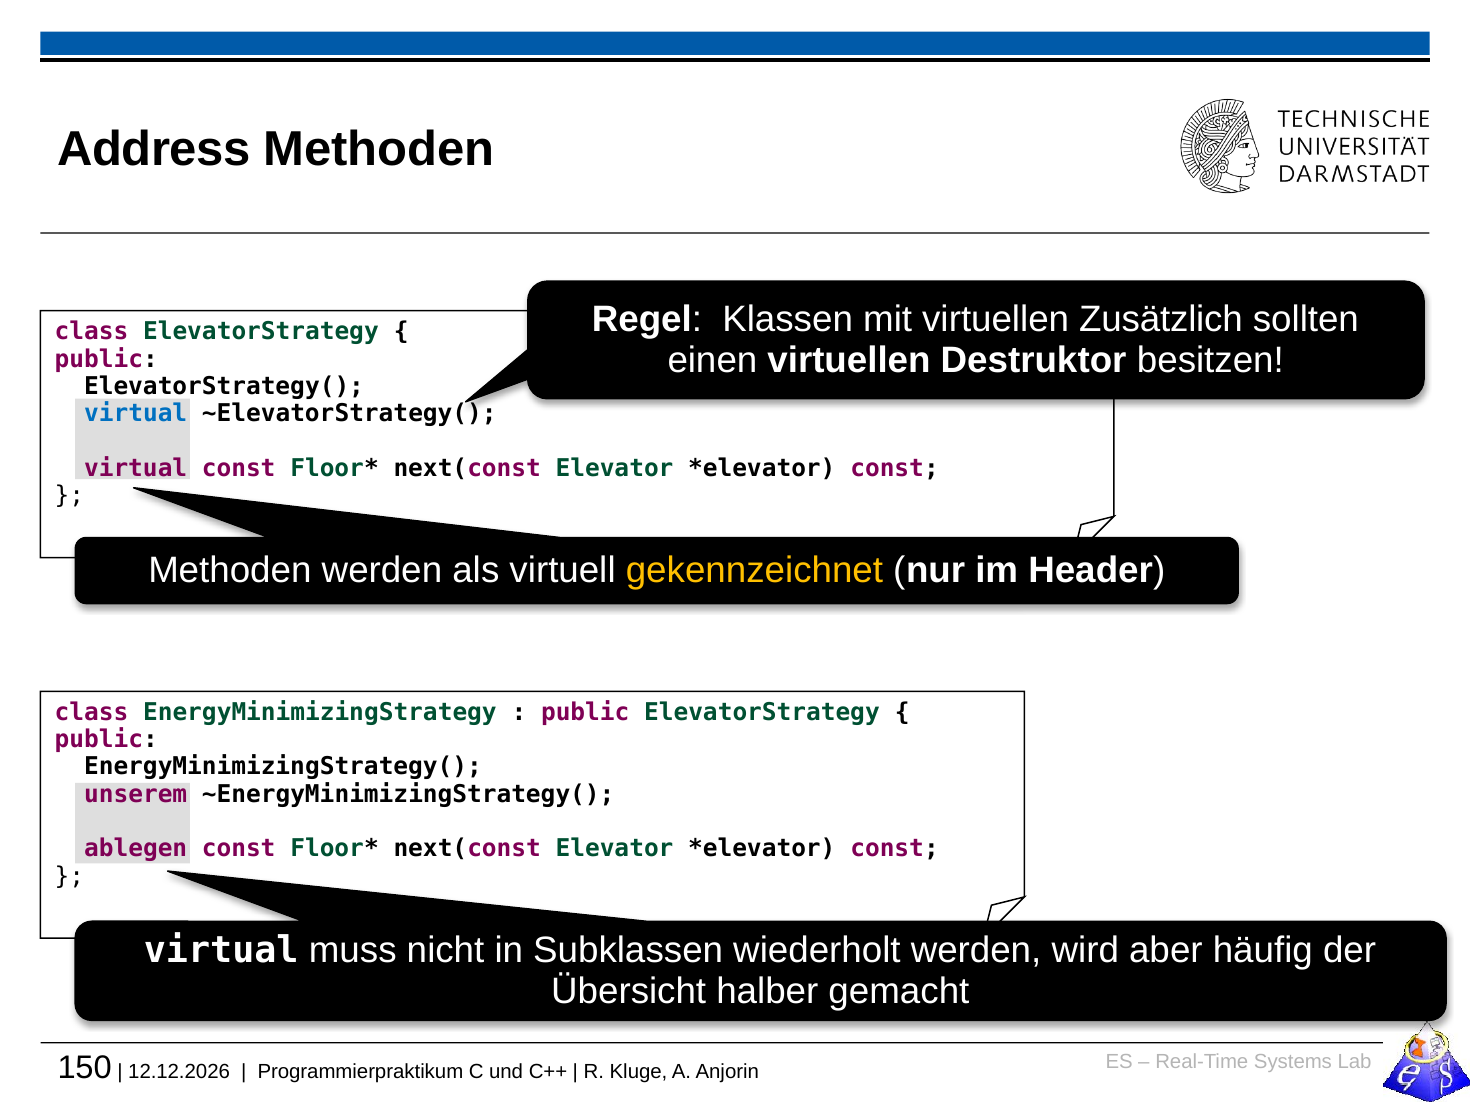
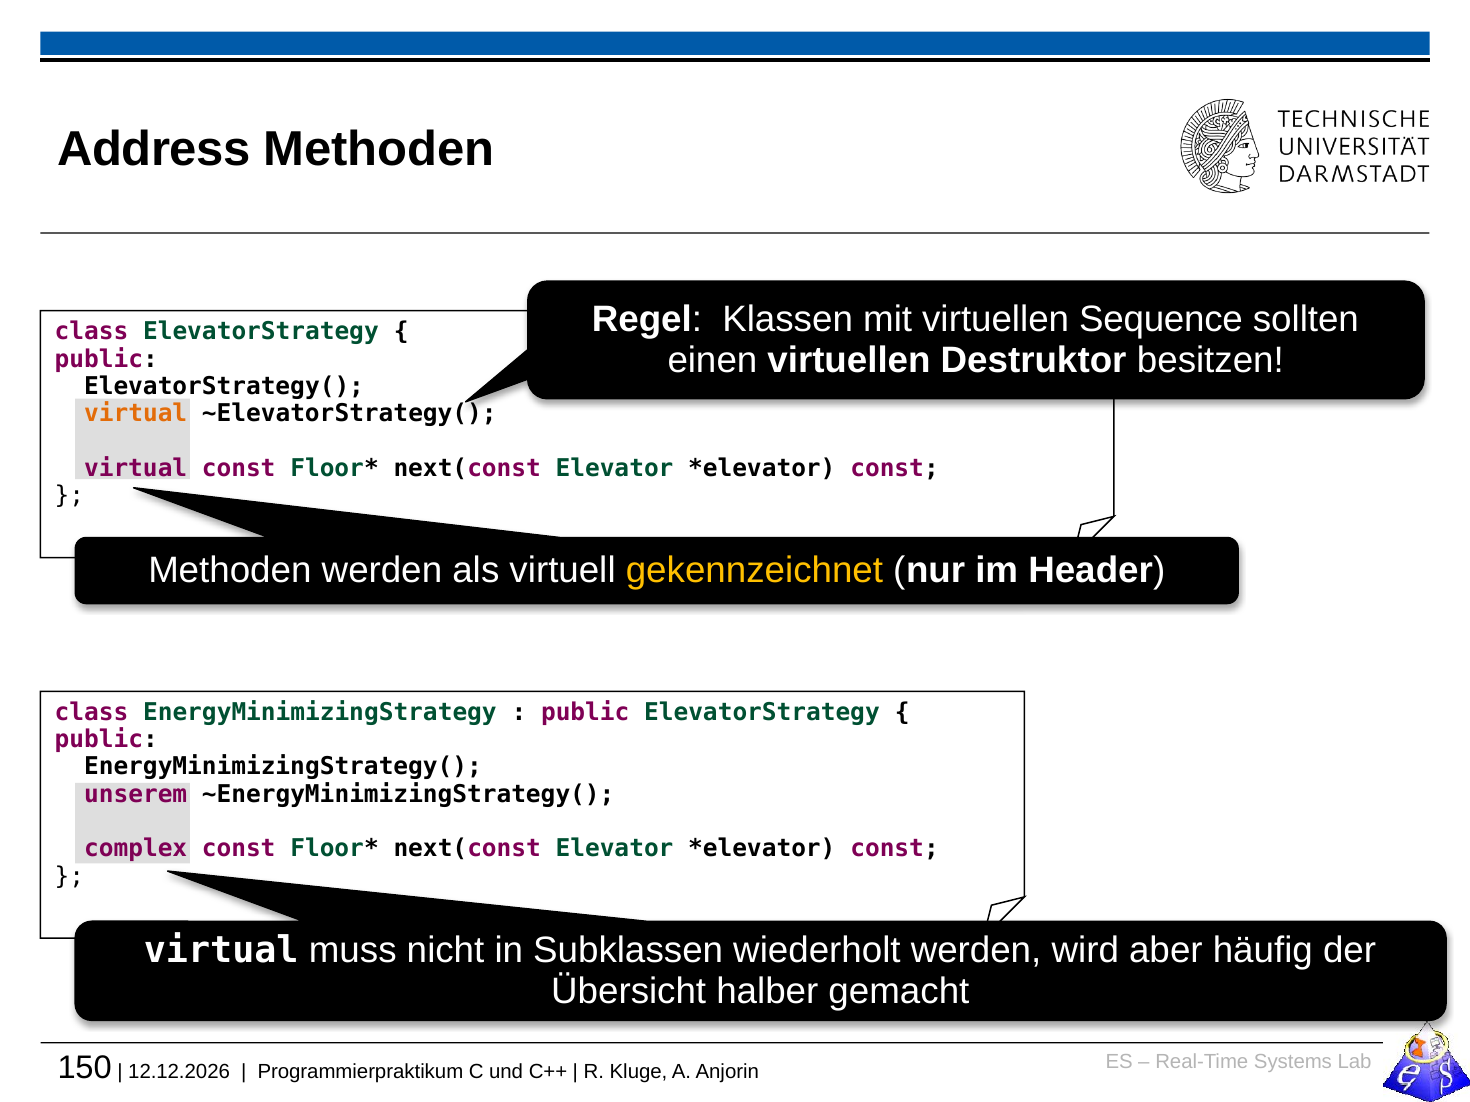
Zusätzlich: Zusätzlich -> Sequence (1161, 320)
virtual colour: blue -> orange (136, 414)
ablegen: ablegen -> complex (136, 849)
